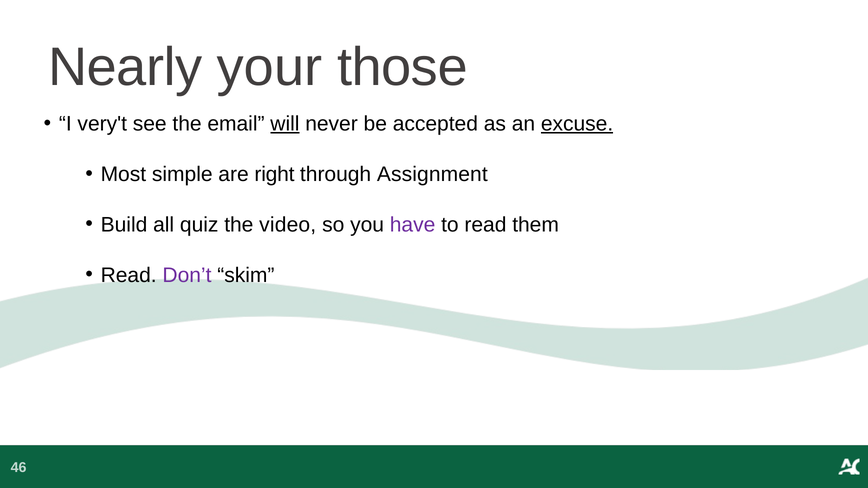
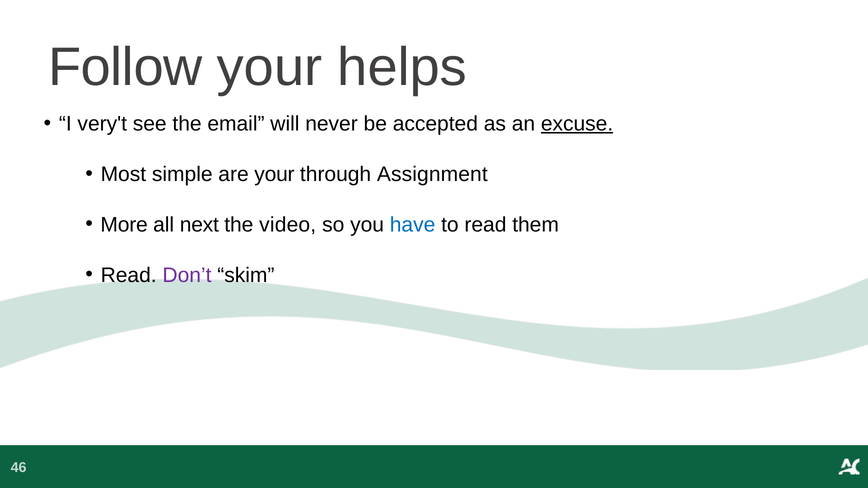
Nearly: Nearly -> Follow (125, 67)
those: those -> helps (402, 67)
will underline: present -> none (285, 124)
are right: right -> your (274, 174)
Build: Build -> More (124, 225)
quiz: quiz -> next (199, 225)
have colour: purple -> blue (413, 225)
